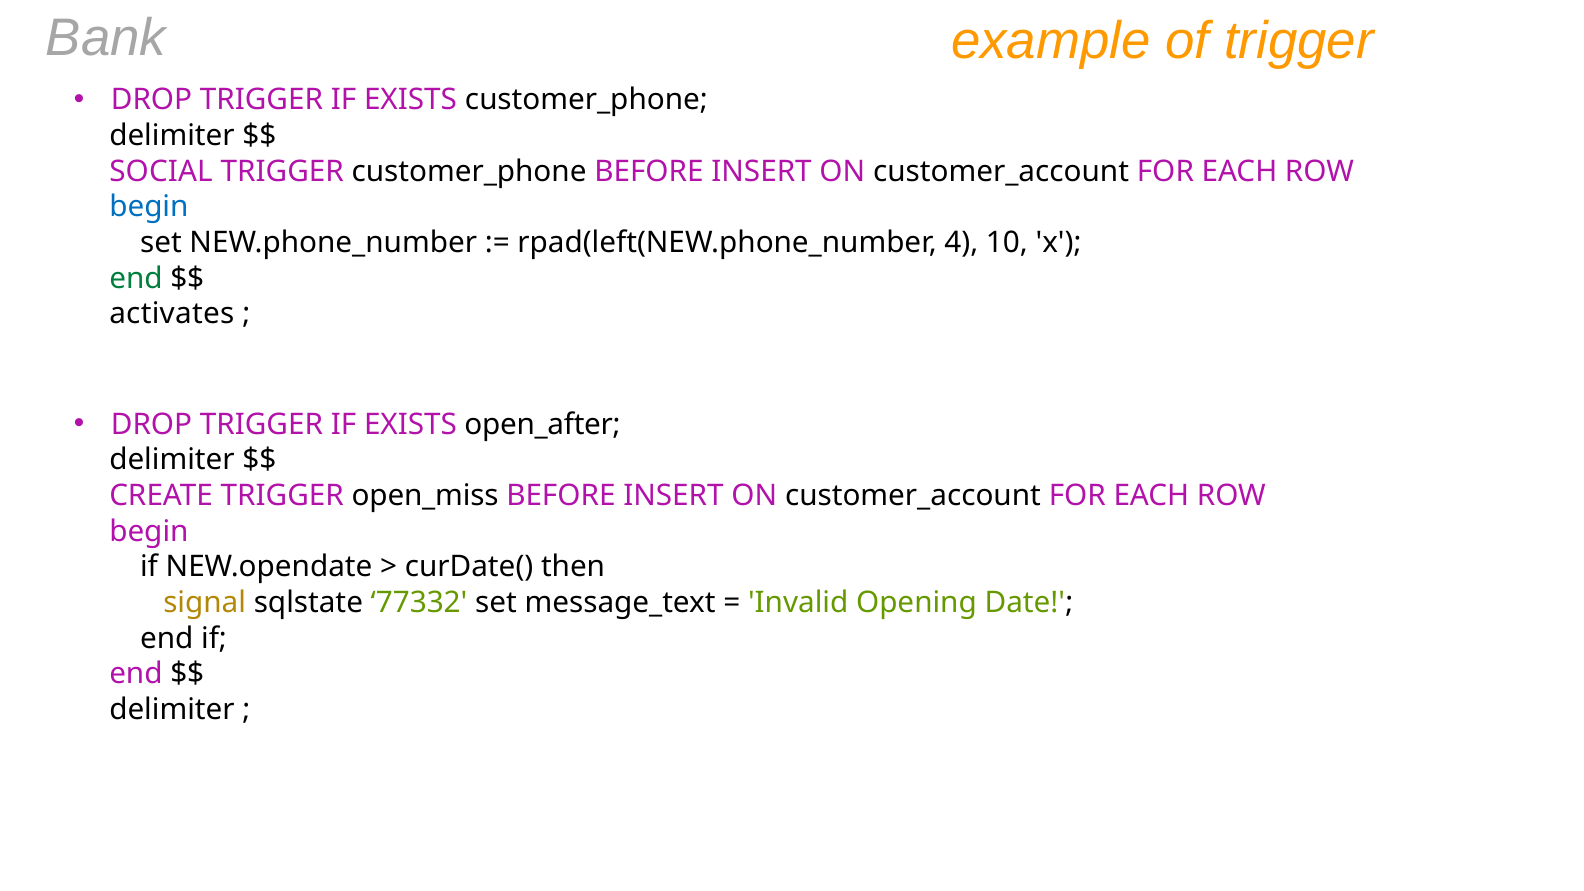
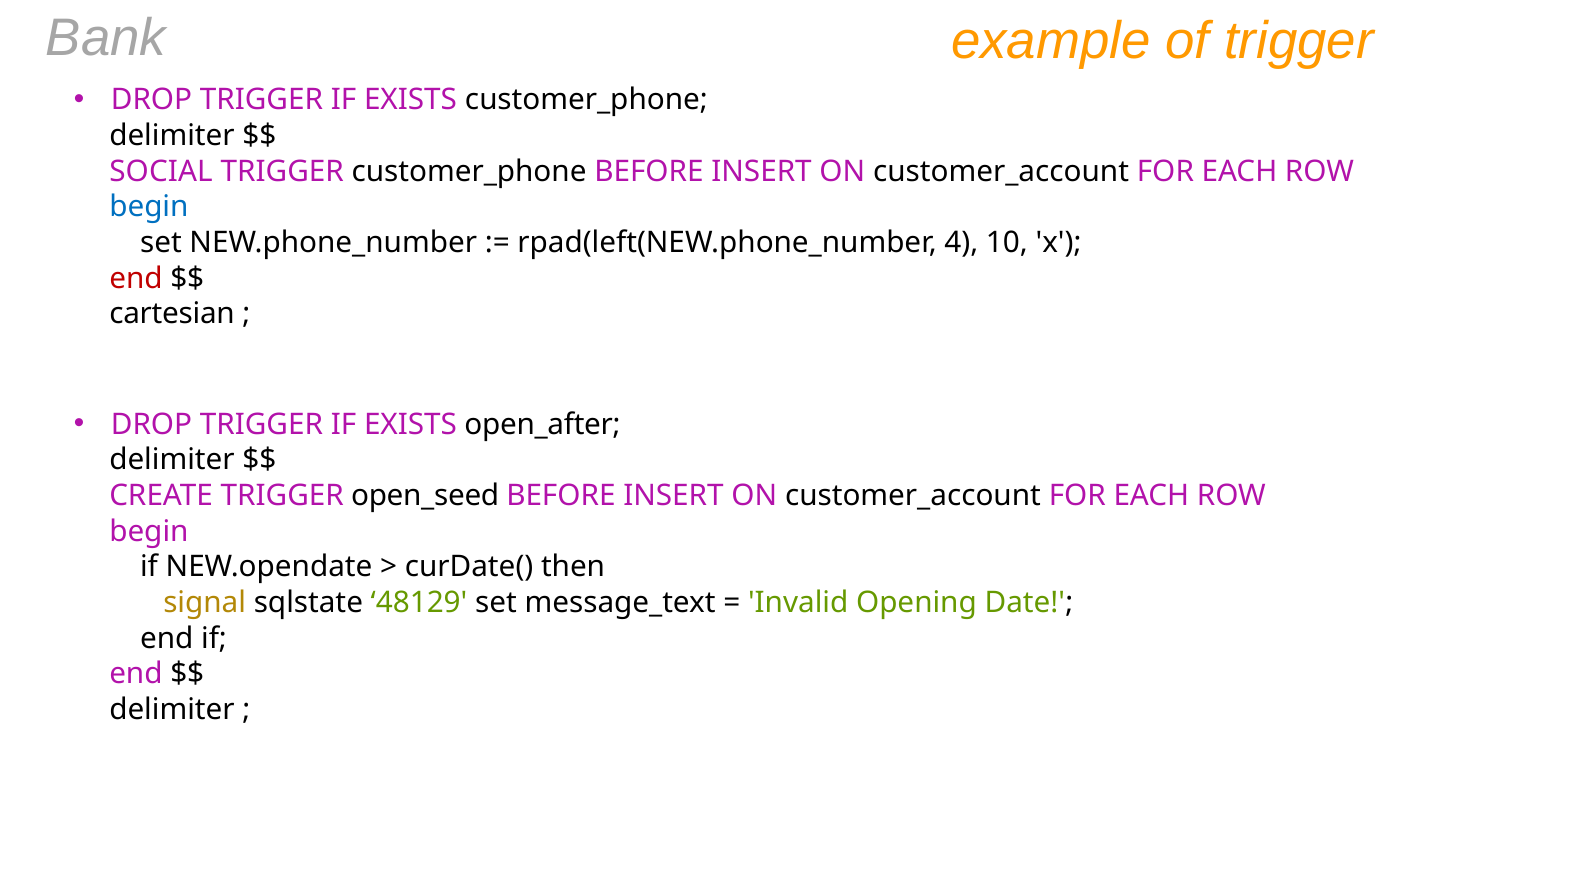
end colour: green -> red (136, 278)
activates: activates -> cartesian (172, 314)
open_miss: open_miss -> open_seed (425, 496)
77332: 77332 -> 48129 (419, 603)
